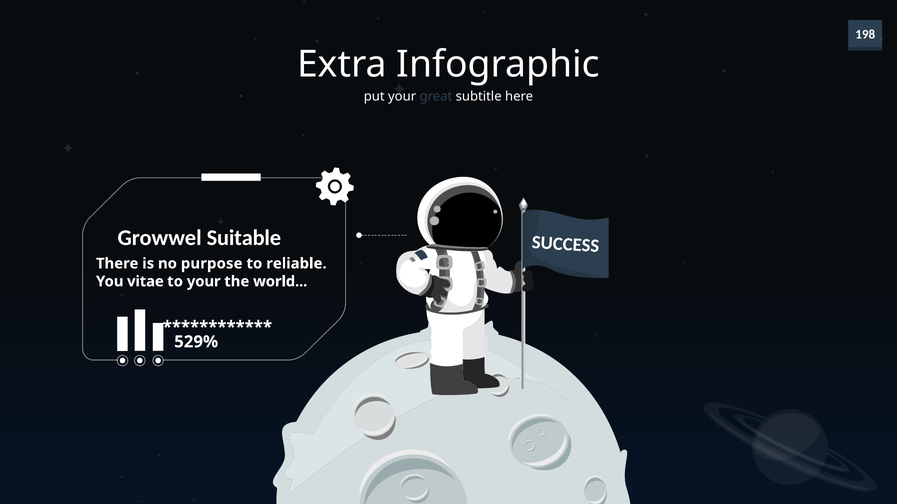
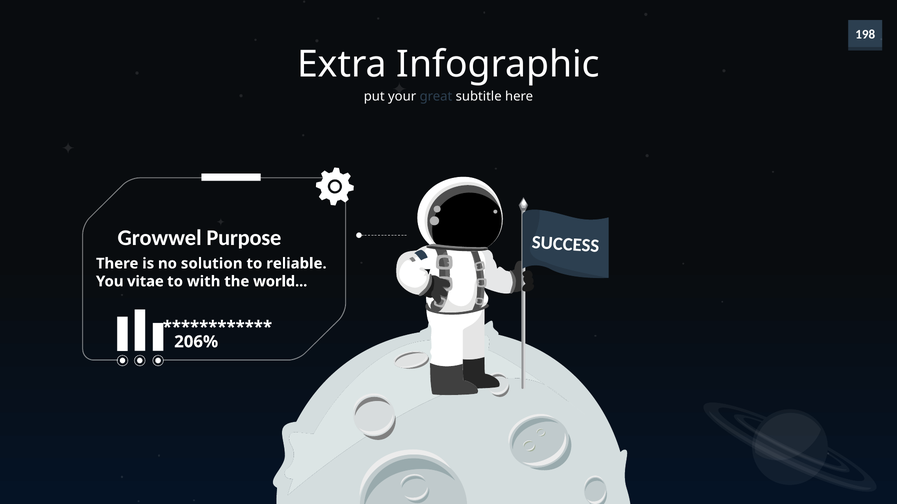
Suitable: Suitable -> Purpose (244, 238)
purpose: purpose -> solution (212, 264)
to your: your -> with (204, 282)
529%: 529% -> 206% (196, 342)
